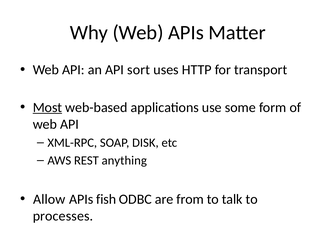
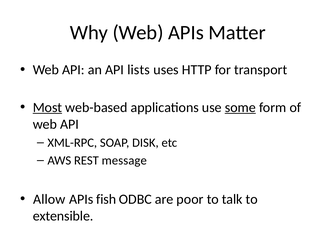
sort: sort -> lists (139, 70)
some underline: none -> present (240, 107)
anything: anything -> message (124, 160)
from: from -> poor (190, 199)
processes: processes -> extensible (63, 216)
